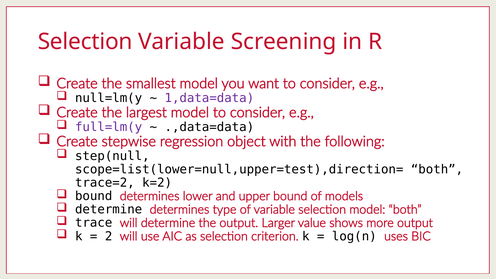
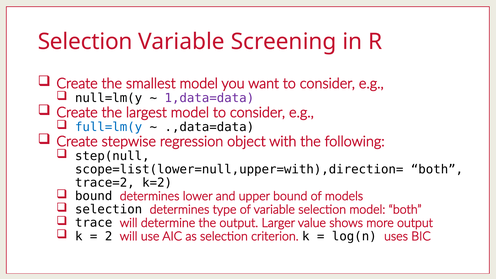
full=lm(y colour: purple -> blue (109, 127)
scope=list(lower=null,upper=test),direction=: scope=list(lower=null,upper=test),direction= -> scope=list(lower=null,upper=with),direction= (239, 169)
determine: determine -> selection (109, 209)
